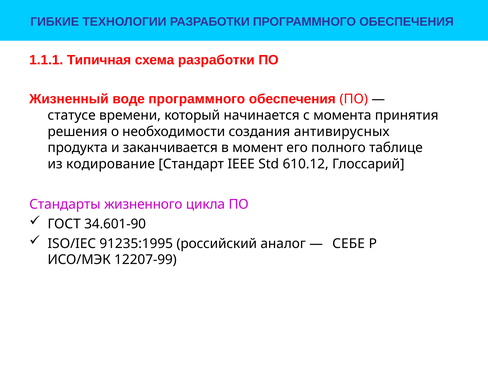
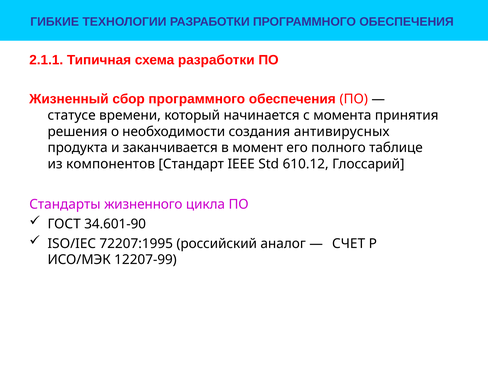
1.1.1: 1.1.1 -> 2.1.1 (46, 60)
воде: воде -> сбор (129, 99)
кодирование: кодирование -> компонентов (111, 164)
91235:1995: 91235:1995 -> 72207:1995 (136, 244)
СЕБЕ: СЕБЕ -> СЧЕТ (349, 244)
